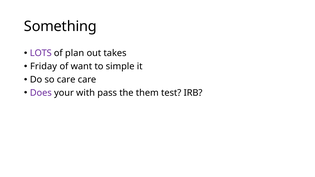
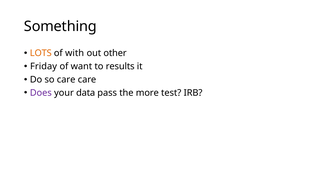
LOTS colour: purple -> orange (41, 53)
plan: plan -> with (75, 53)
takes: takes -> other (115, 53)
simple: simple -> results (120, 66)
with: with -> data (86, 93)
them: them -> more (147, 93)
